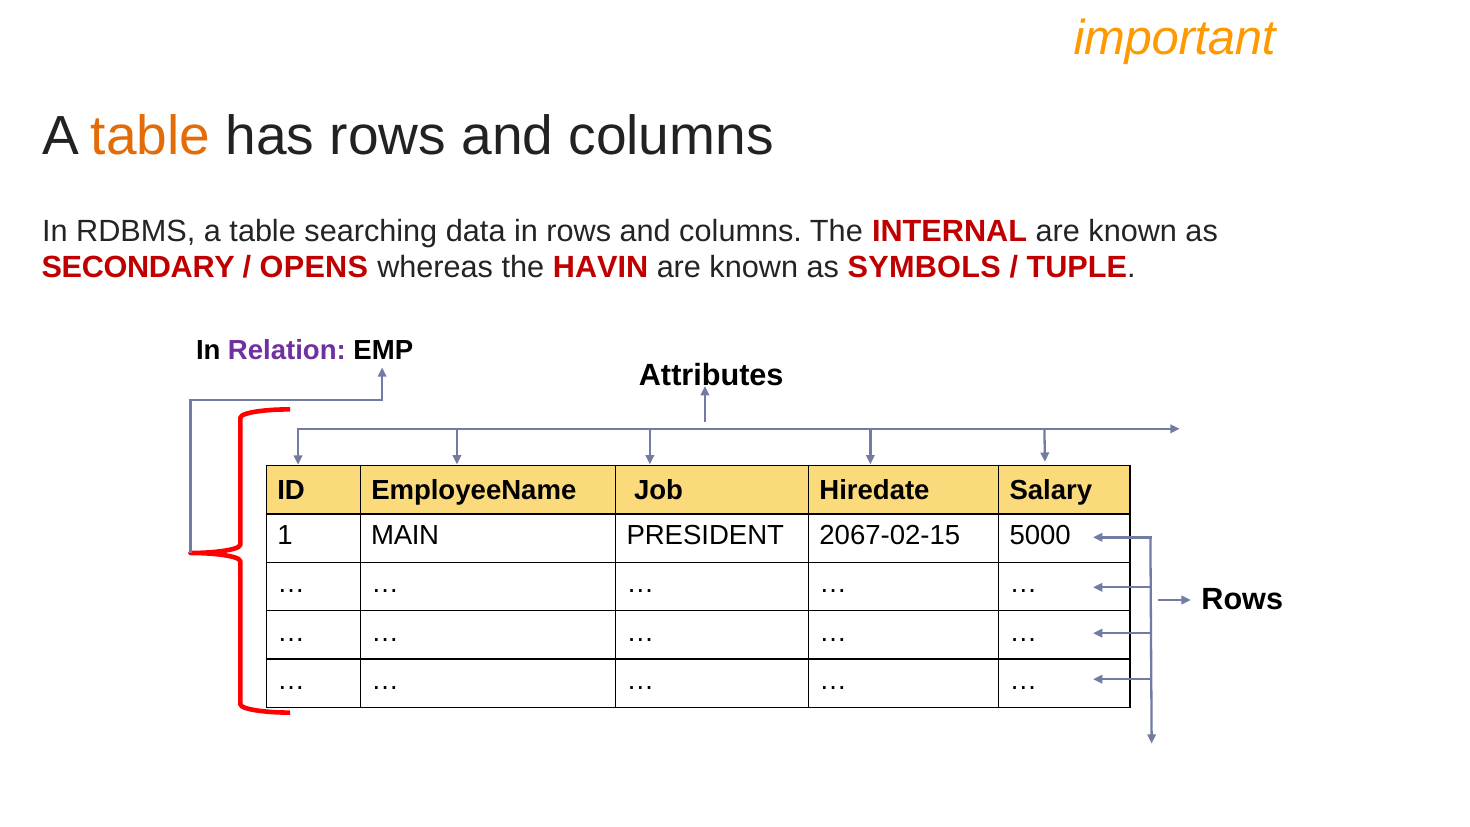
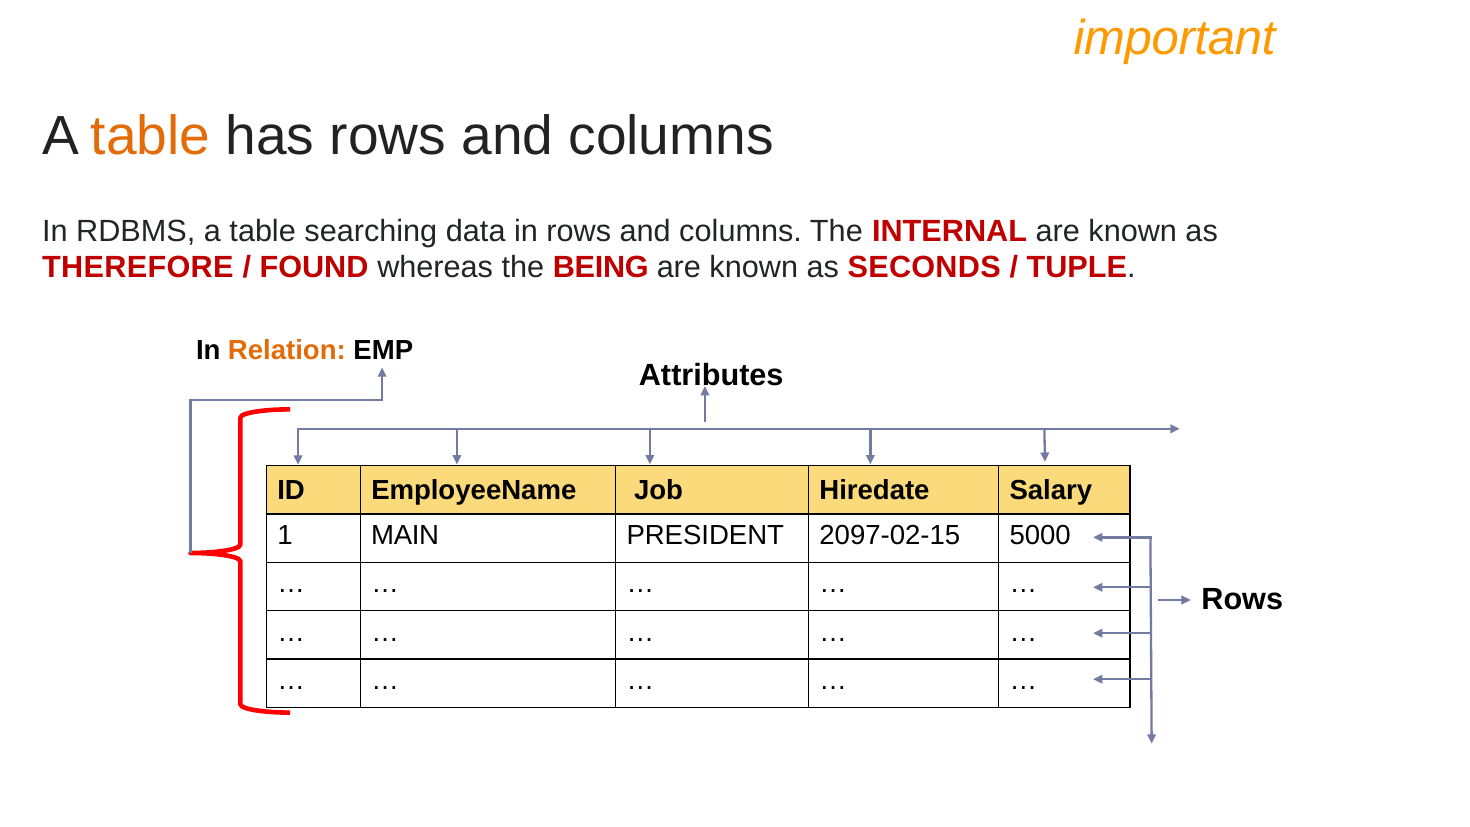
SECONDARY: SECONDARY -> THEREFORE (138, 268)
OPENS: OPENS -> FOUND (314, 268)
HAVIN: HAVIN -> BEING (601, 268)
SYMBOLS: SYMBOLS -> SECONDS (924, 268)
Relation colour: purple -> orange (287, 350)
2067-02-15: 2067-02-15 -> 2097-02-15 (890, 535)
